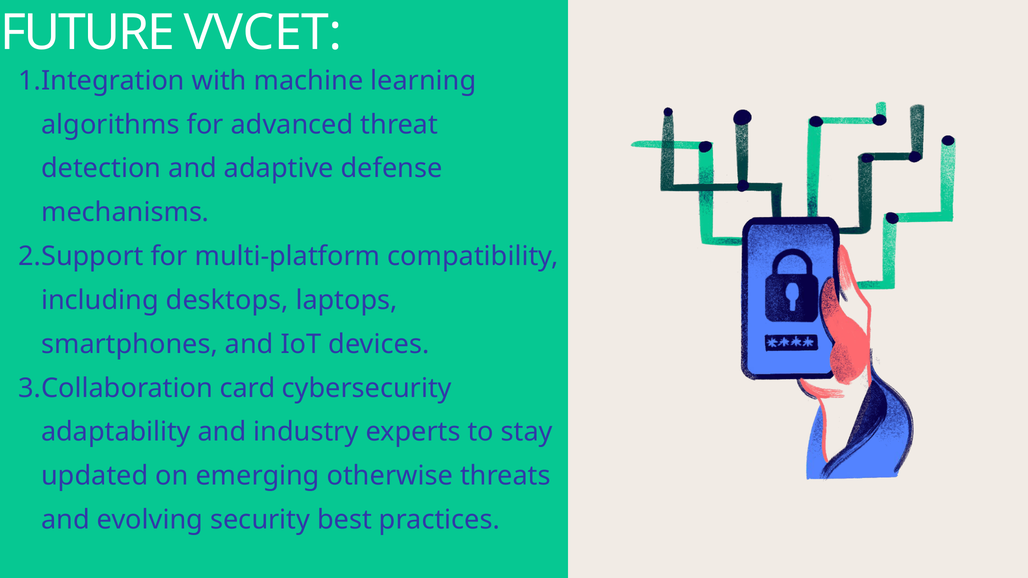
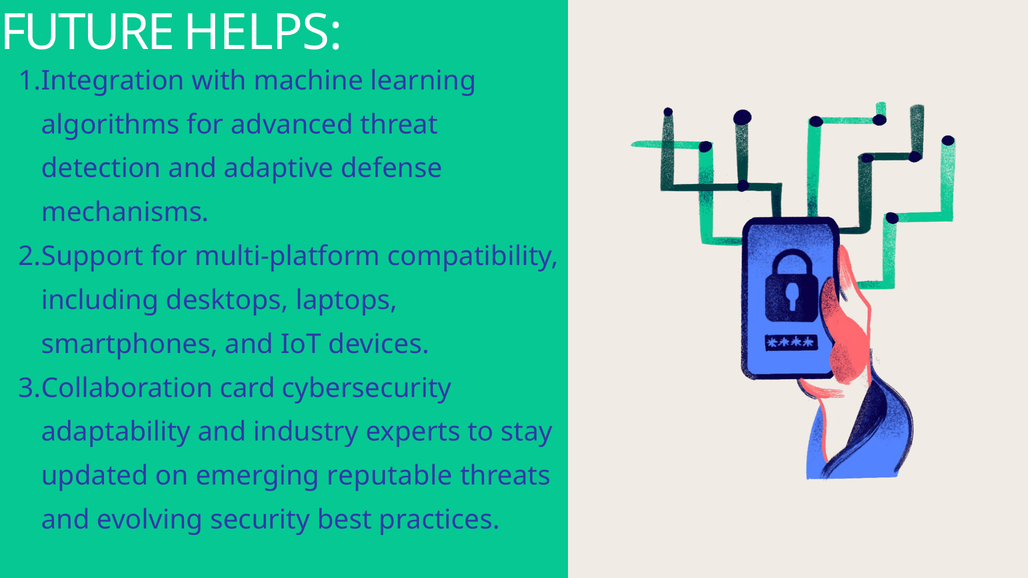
VVCET: VVCET -> HELPS (263, 33)
otherwise: otherwise -> reputable (390, 476)
